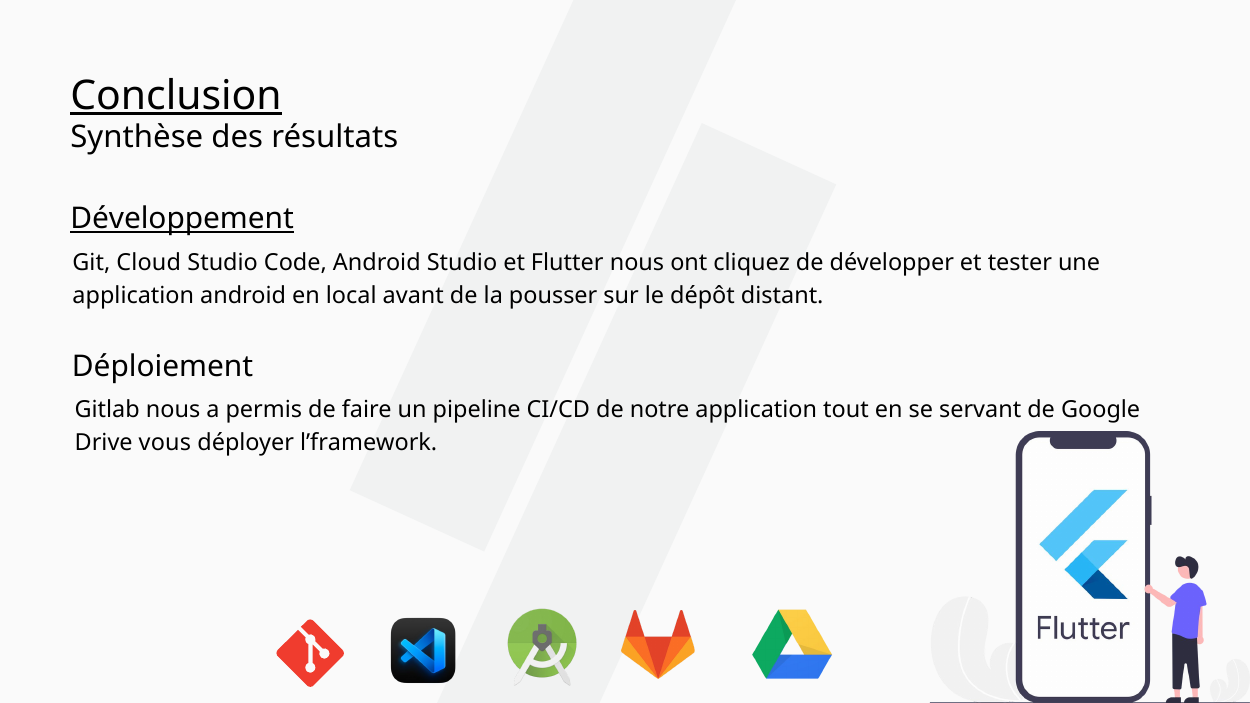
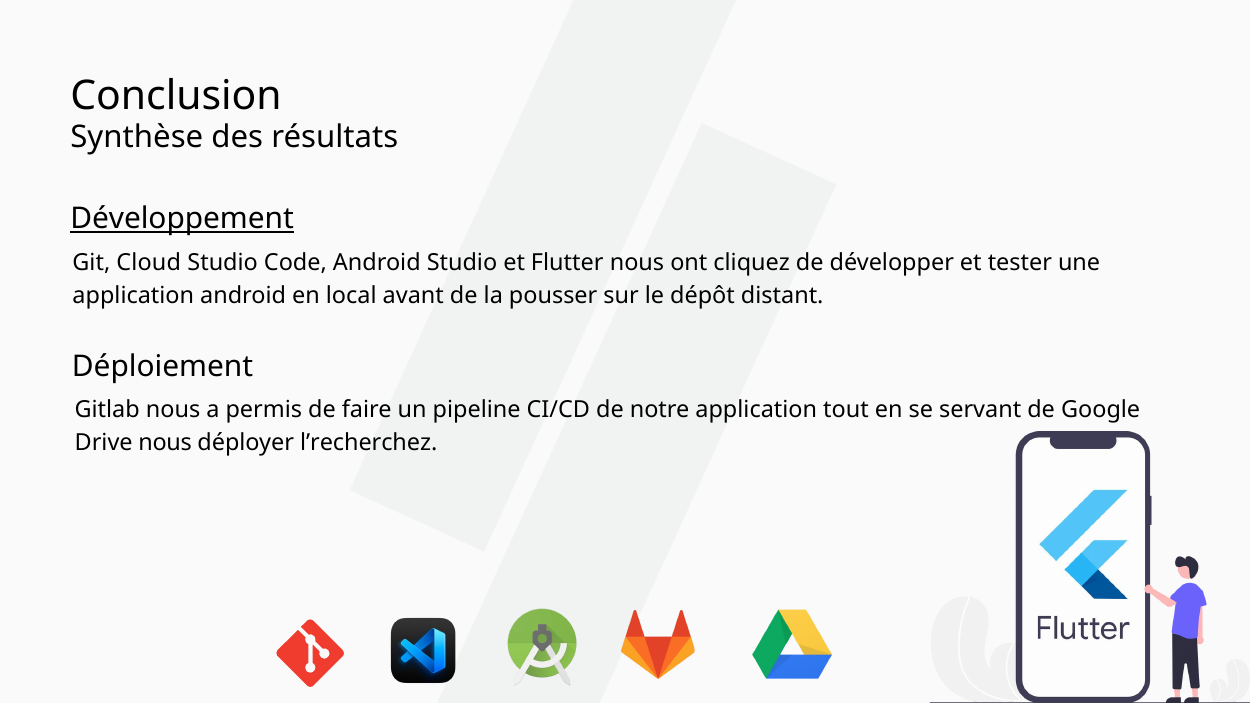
Conclusion underline: present -> none (176, 96)
Drive vous: vous -> nous (165, 443)
l’framework: l’framework -> l’recherchez (369, 443)
